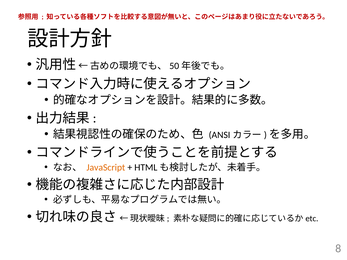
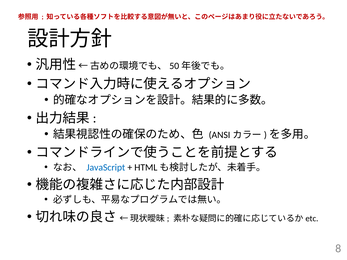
JavaScript colour: orange -> blue (106, 168)
